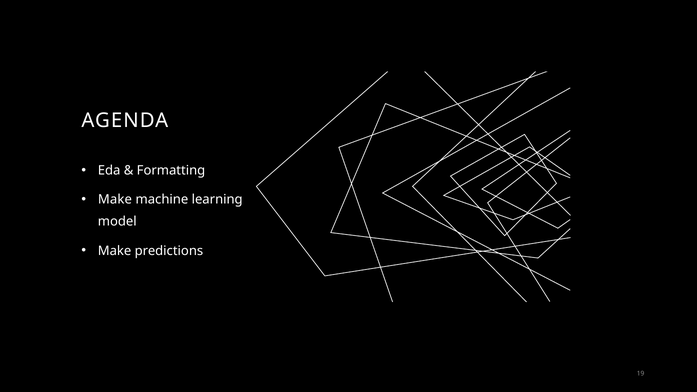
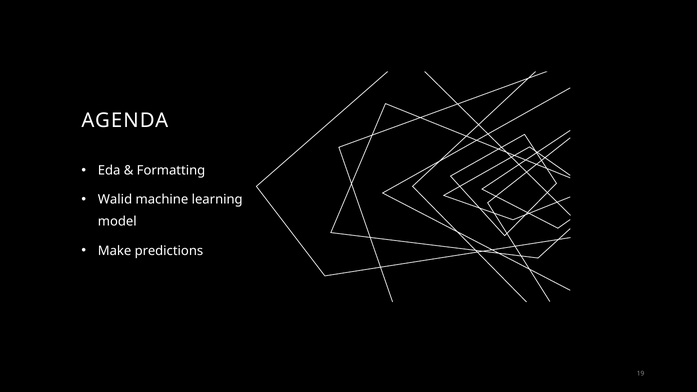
Make: Make -> Walid (115, 200)
